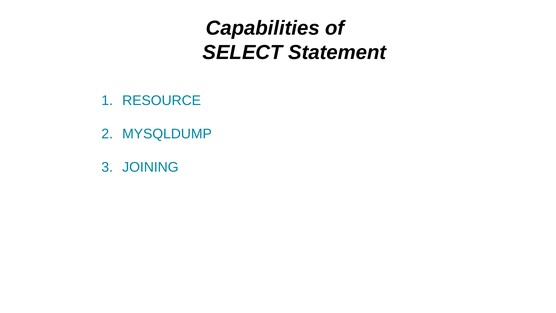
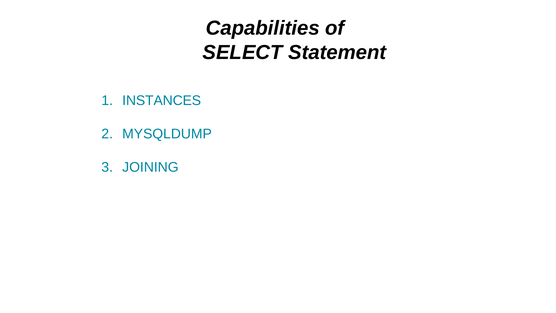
RESOURCE: RESOURCE -> INSTANCES (162, 101)
